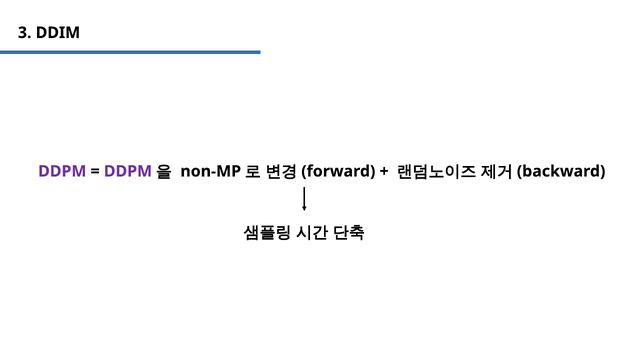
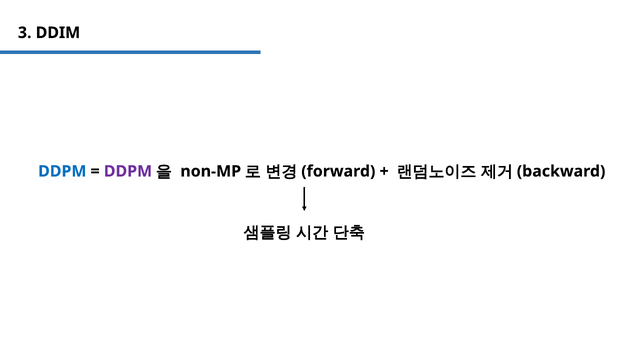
DDPM colour: purple -> blue (62, 171)
